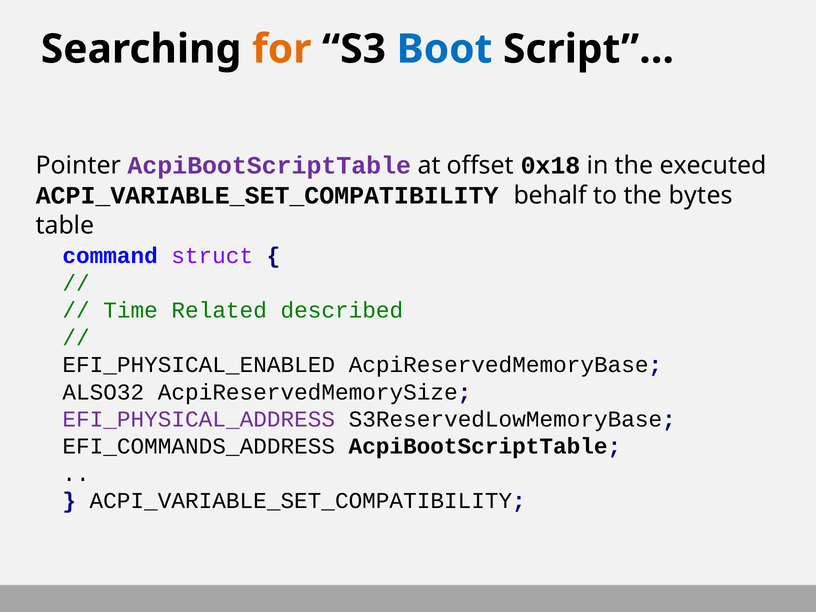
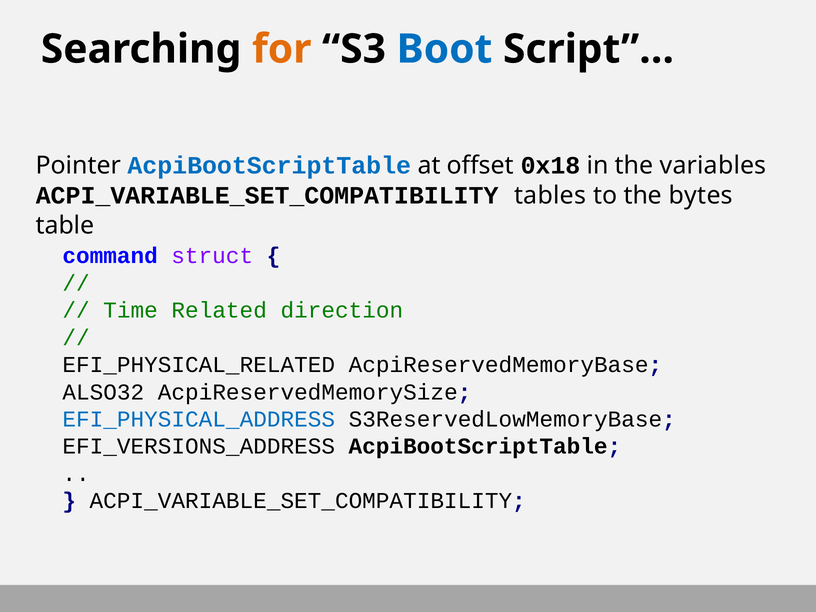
AcpiBootScriptTable colour: purple -> blue (269, 166)
executed: executed -> variables (713, 166)
behalf: behalf -> tables (550, 195)
described: described -> direction (342, 310)
EFI_PHYSICAL_ENABLED: EFI_PHYSICAL_ENABLED -> EFI_PHYSICAL_RELATED (199, 365)
EFI_PHYSICAL_ADDRESS colour: purple -> blue (199, 419)
EFI_COMMANDS_ADDRESS: EFI_COMMANDS_ADDRESS -> EFI_VERSIONS_ADDRESS (199, 446)
